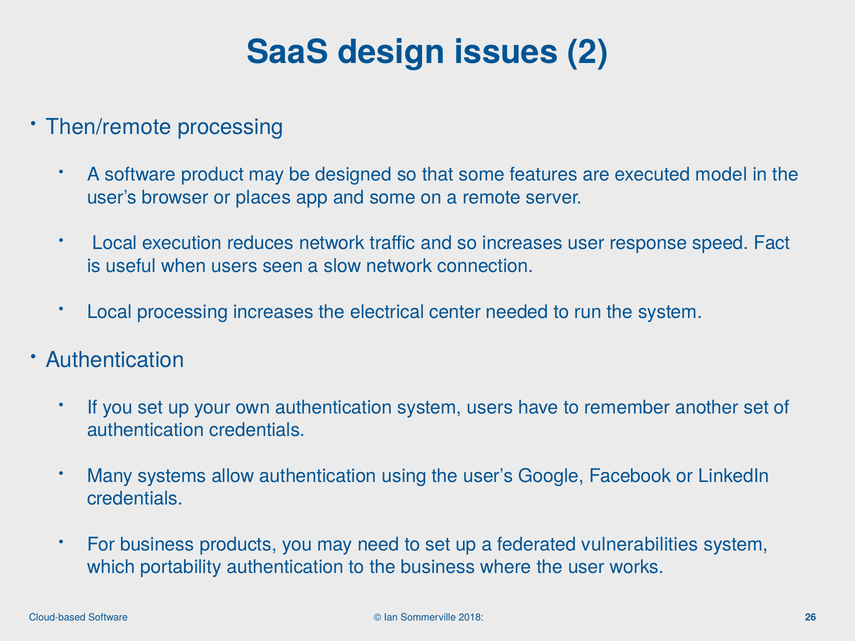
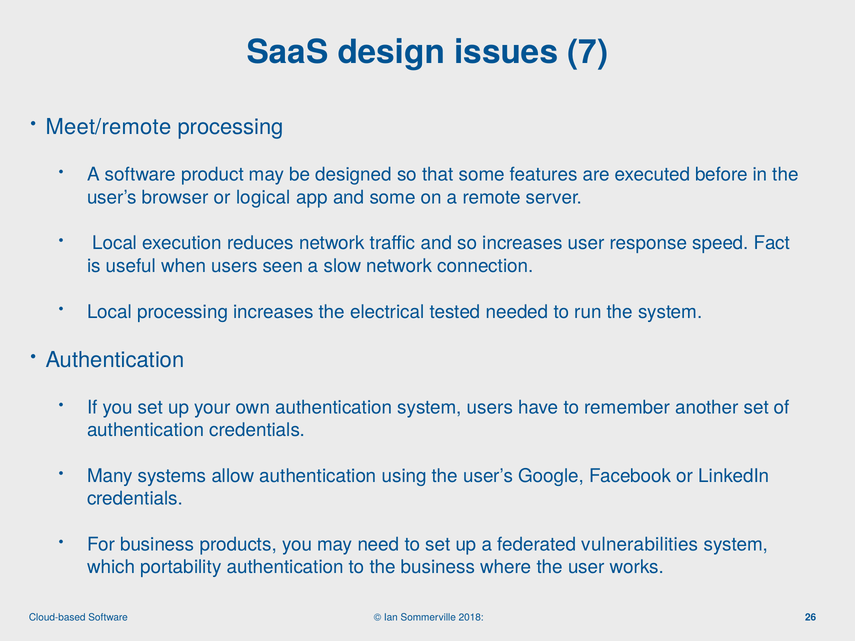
2: 2 -> 7 (588, 52)
Then/remote: Then/remote -> Meet/remote (109, 127)
model: model -> before (721, 175)
places: places -> logical (263, 197)
center: center -> tested (455, 312)
